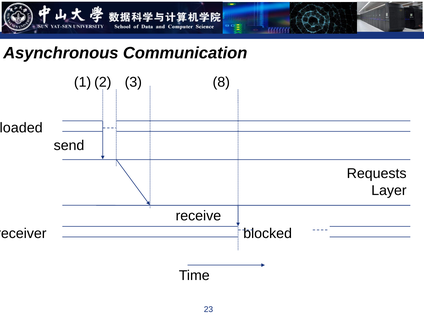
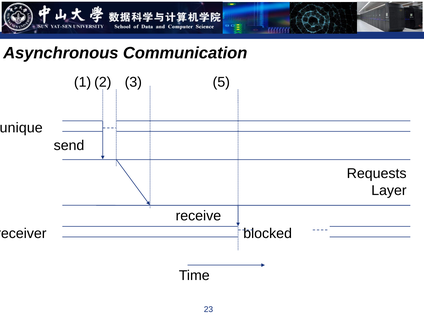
8: 8 -> 5 (221, 82)
loaded: loaded -> unique (21, 128)
